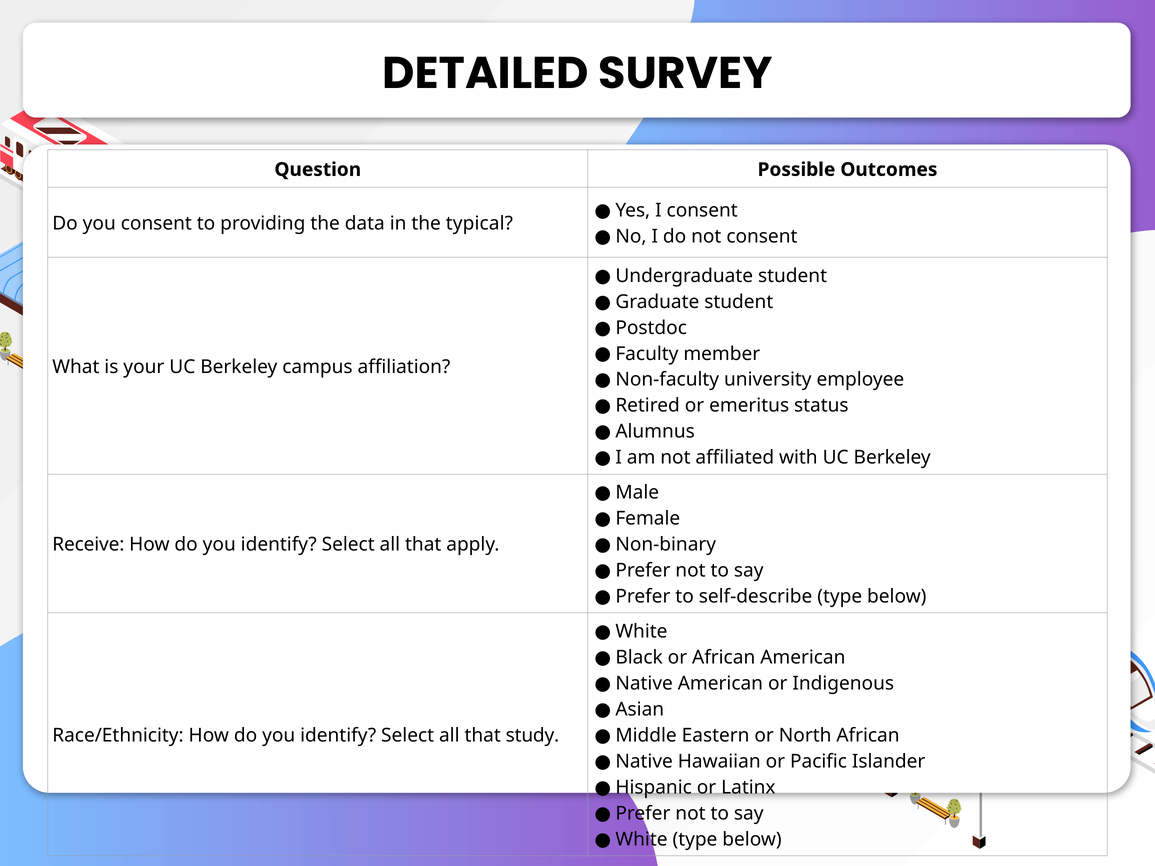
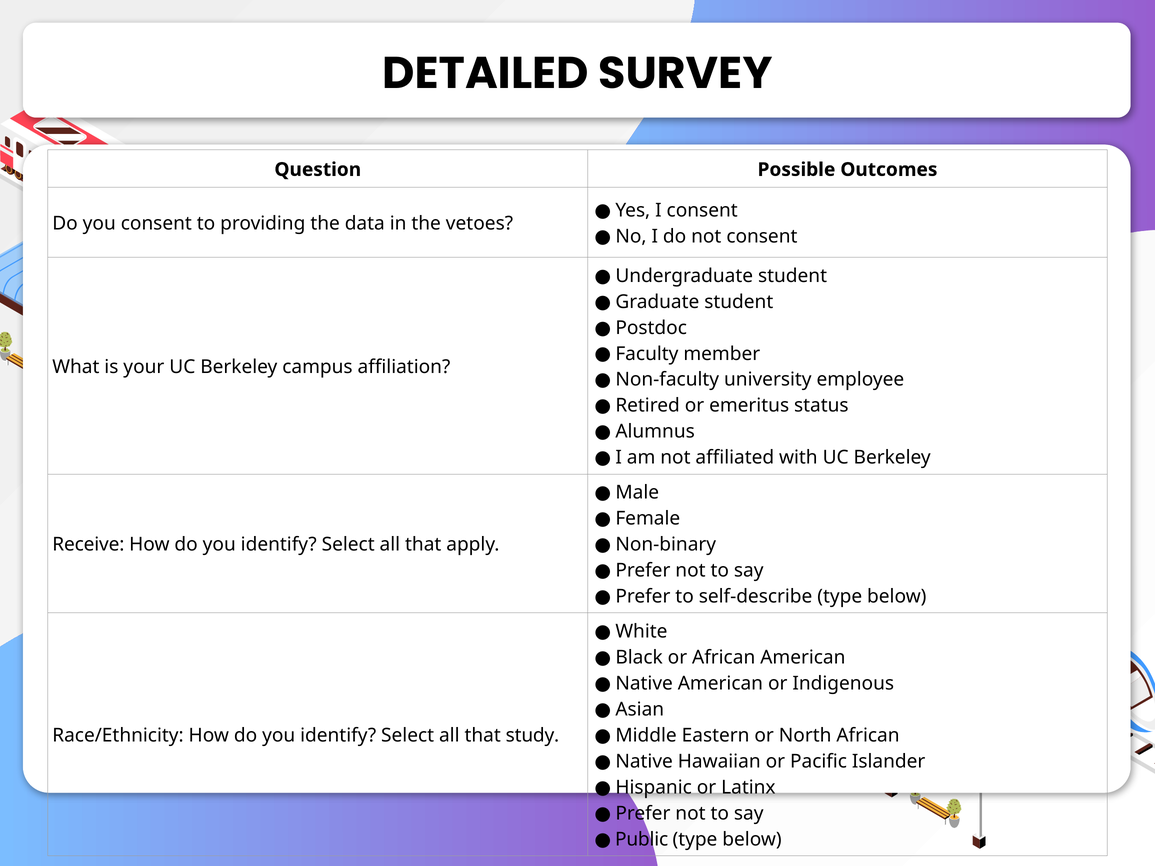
typical: typical -> vetoes (479, 223)
White: White -> Public (642, 840)
